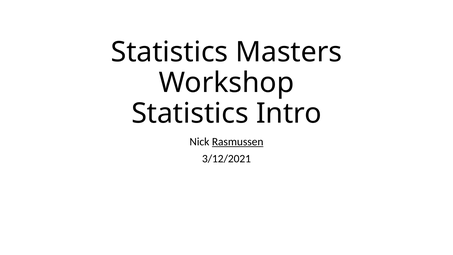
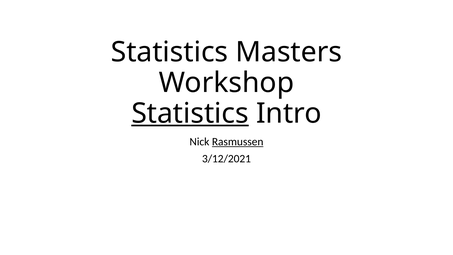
Statistics underline: none -> present (190, 113)
